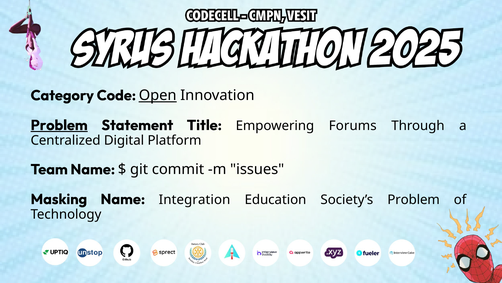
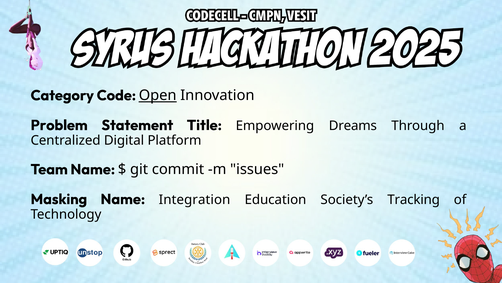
Problem underline: present -> none (59, 125)
Forums: Forums -> Dreams (353, 125)
Society’s Problem: Problem -> Tracking (414, 199)
